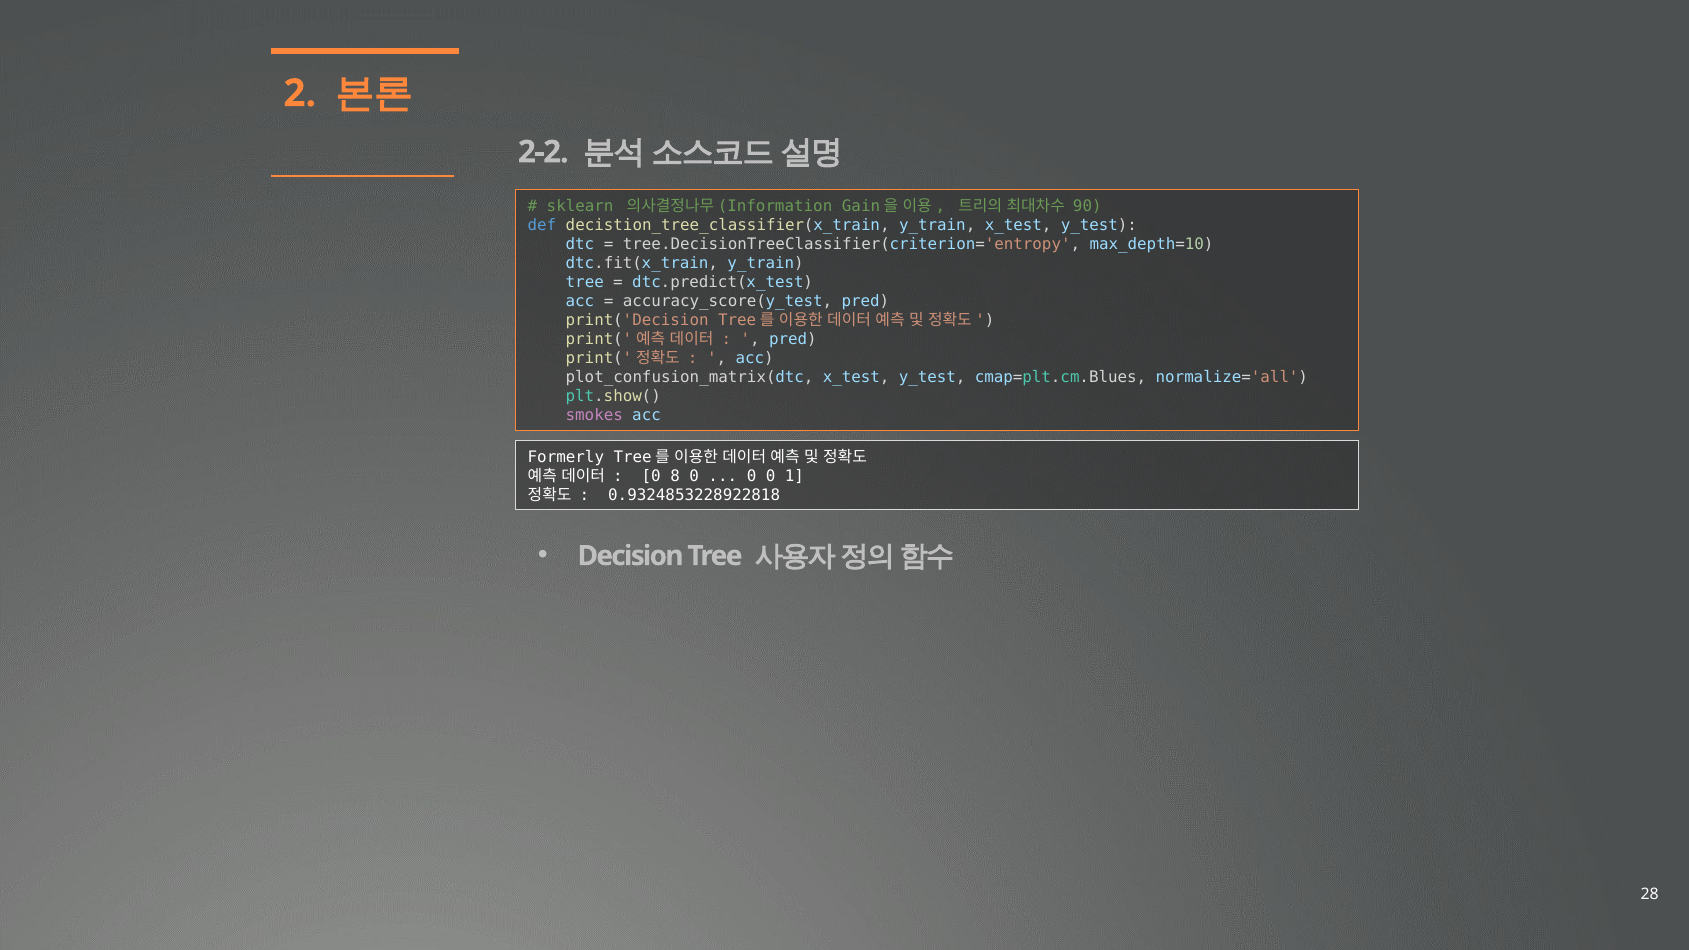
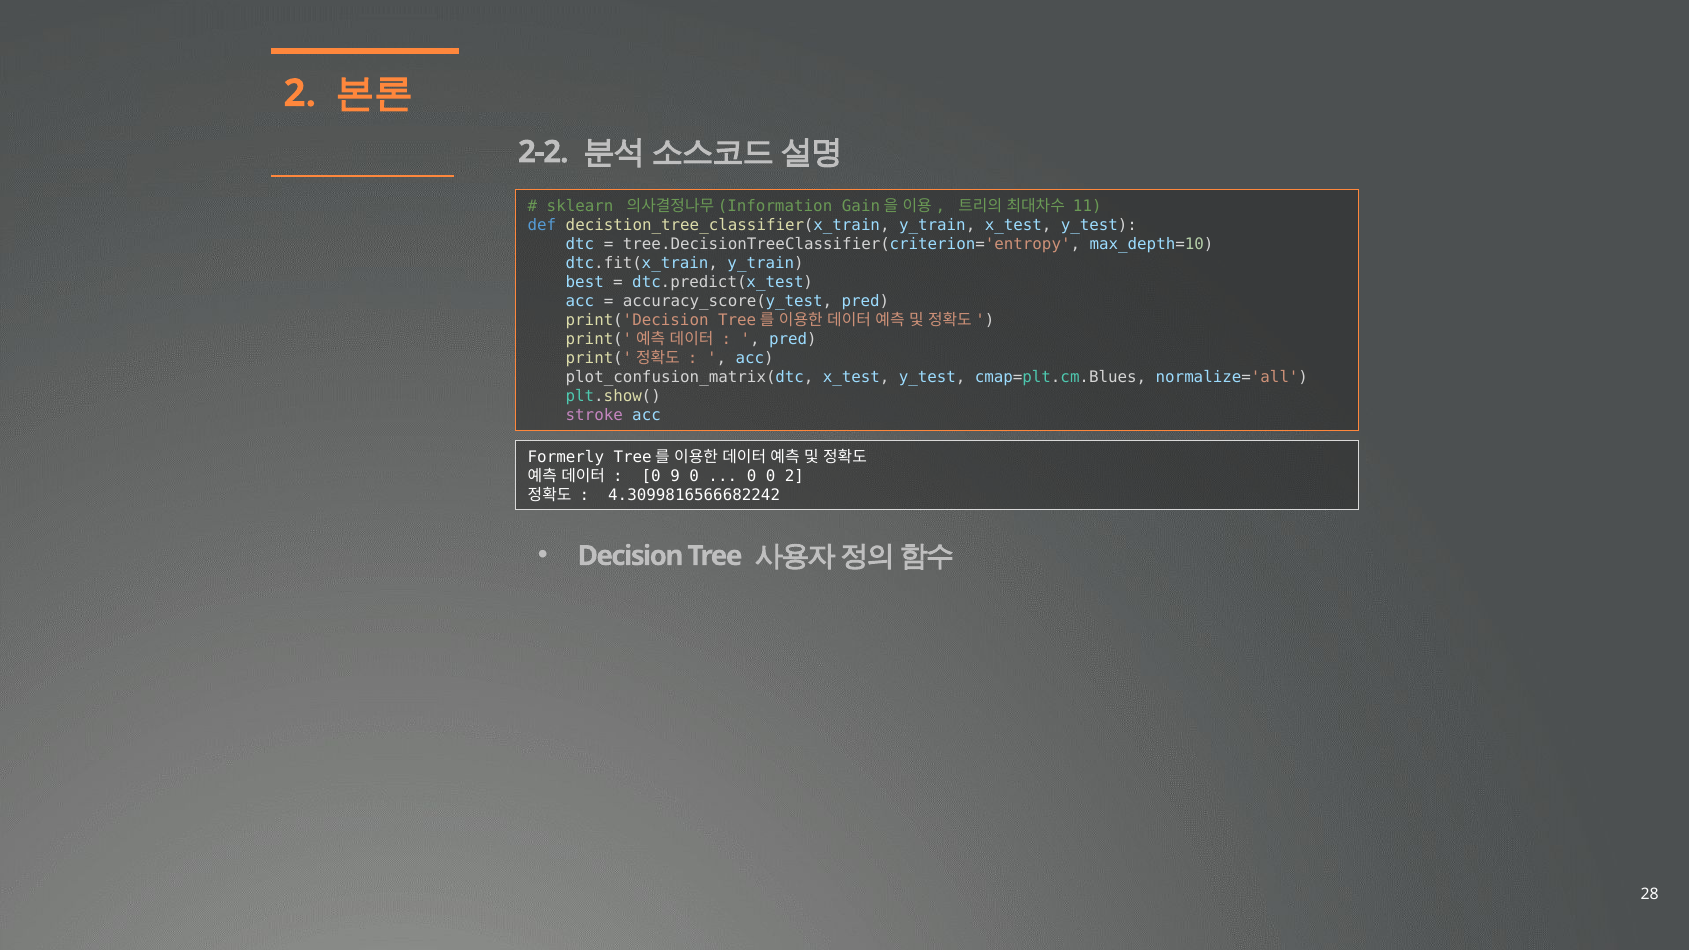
90: 90 -> 11 (1087, 206)
tree: tree -> best (585, 282)
smokes: smokes -> stroke (594, 416)
8: 8 -> 9 (675, 476)
0 1: 1 -> 2 (794, 476)
0.9324853228922818: 0.9324853228922818 -> 4.3099816566682242 (694, 495)
